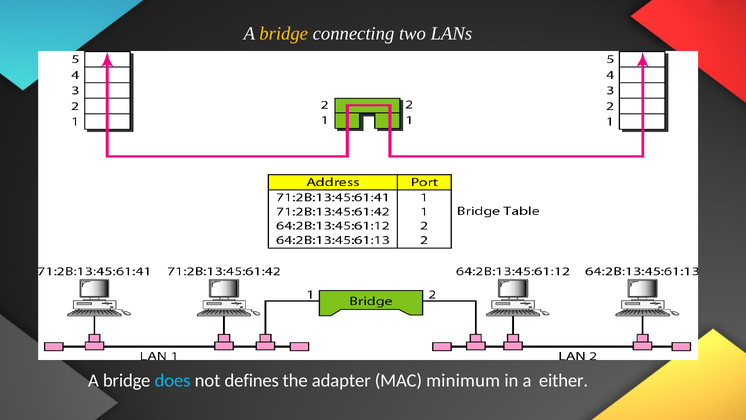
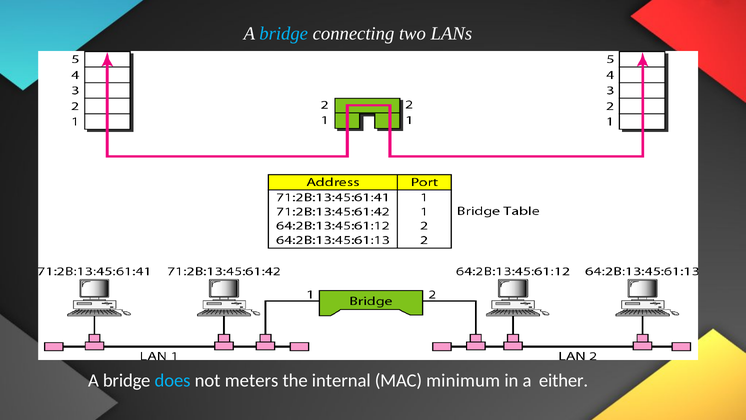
bridge colour: yellow -> light blue (284, 34)
defines: defines -> meters (252, 380)
adapter: adapter -> internal (341, 380)
